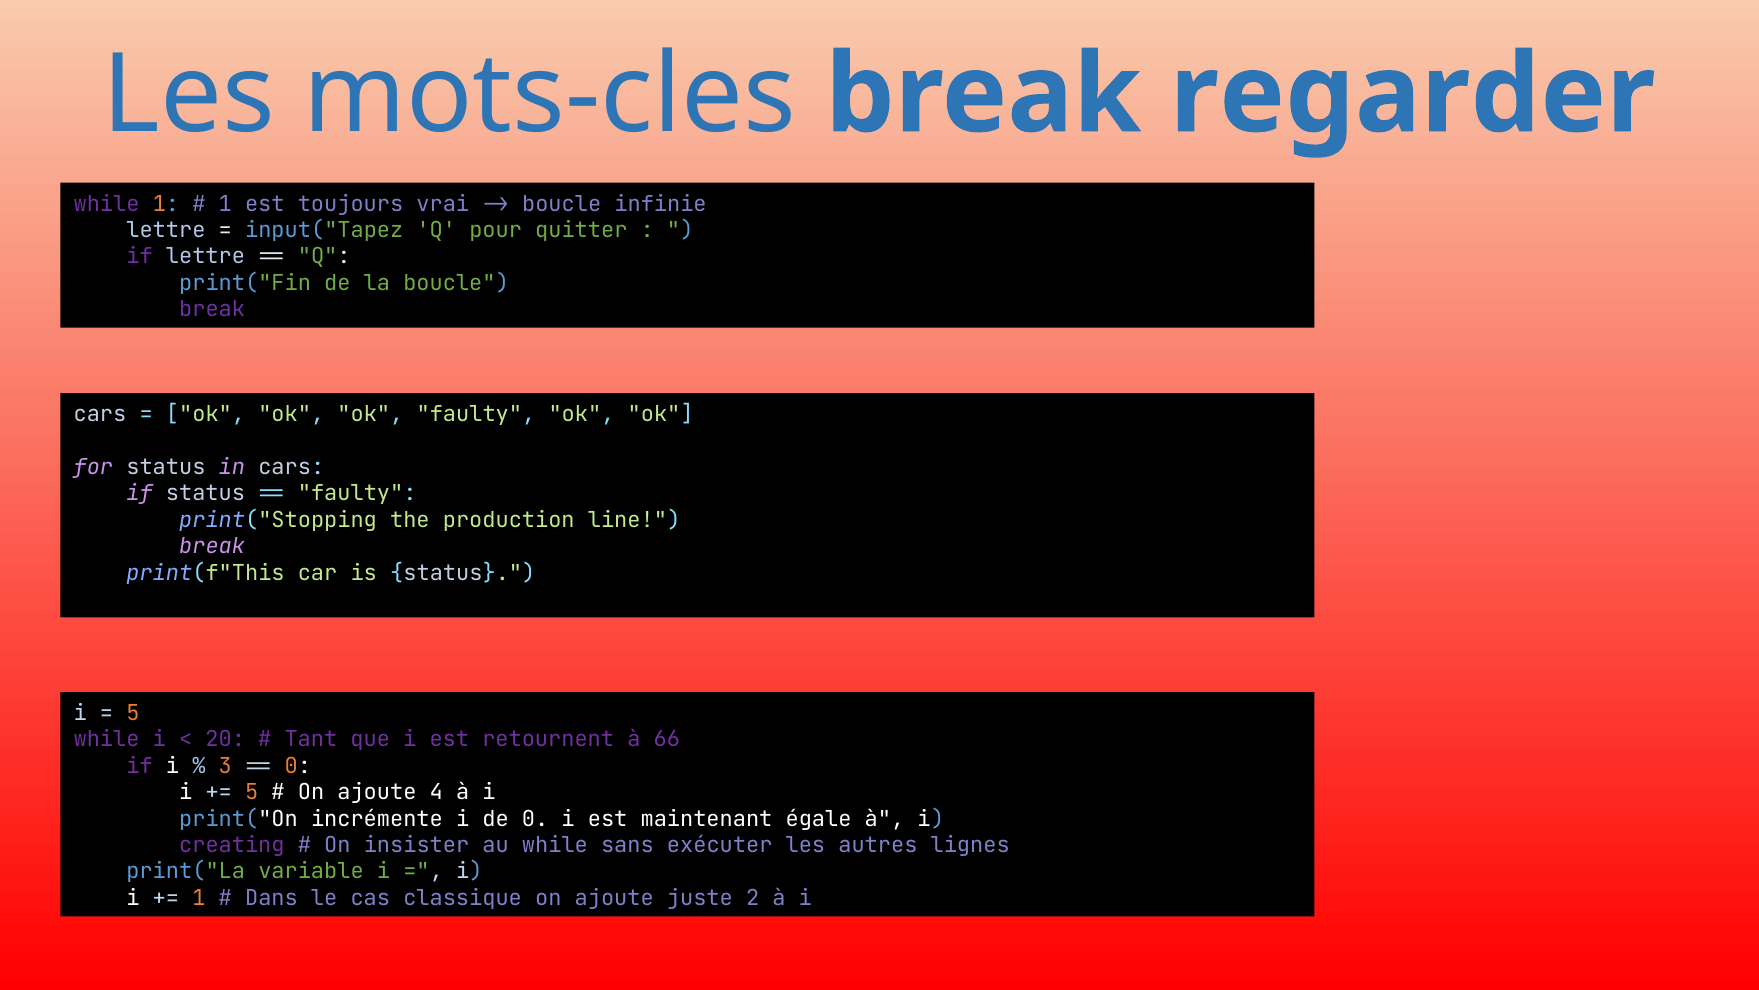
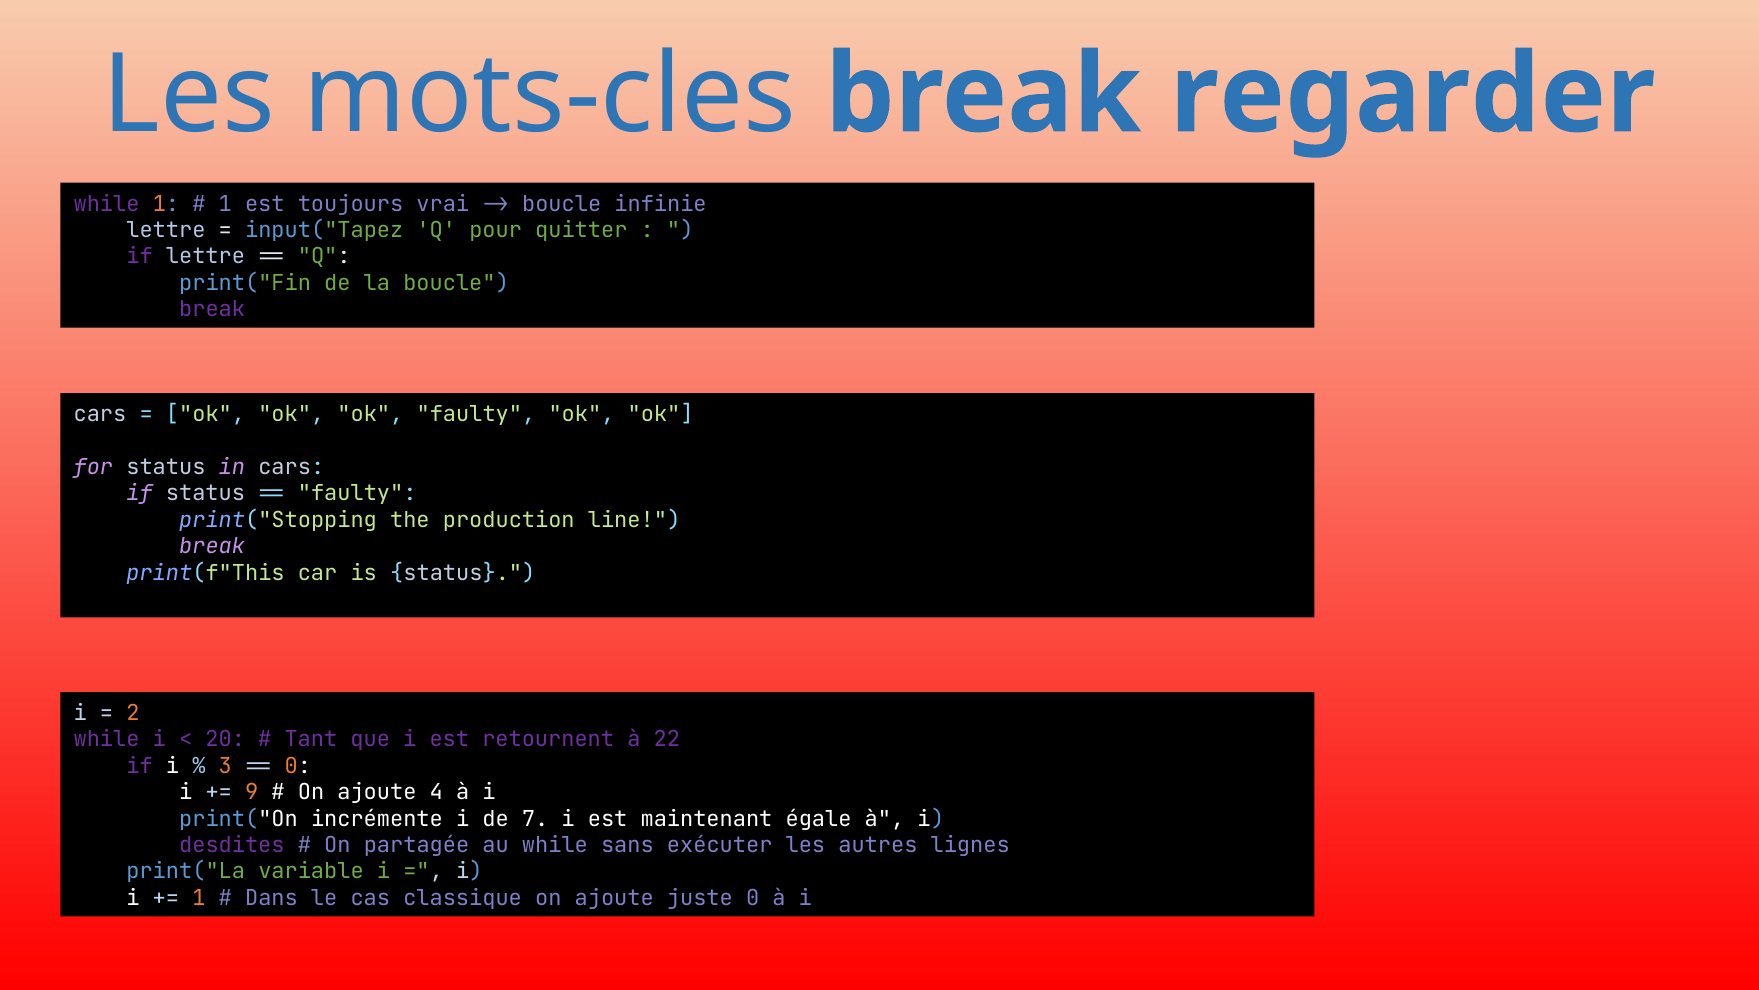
5: 5 -> 2 (133, 713)
66: 66 -> 22 (667, 739)
5: 5 -> 9 (252, 792)
de 0: 0 -> 7 (535, 818)
creating: creating -> desdites (232, 845)
insister: insister -> partagée (417, 845)
juste 2: 2 -> 0 (753, 898)
